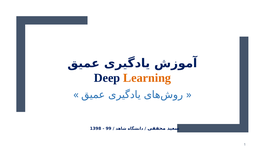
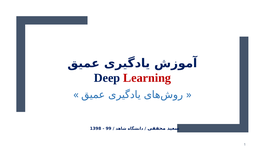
Learning colour: orange -> red (147, 78)
